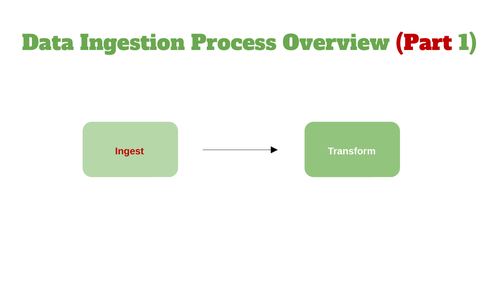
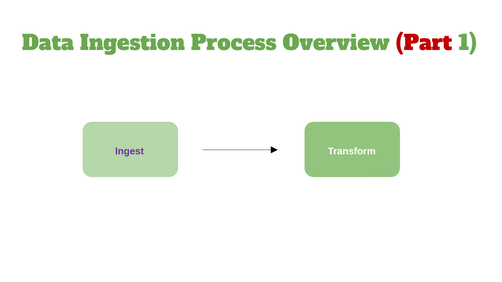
Ingest colour: red -> purple (130, 152)
